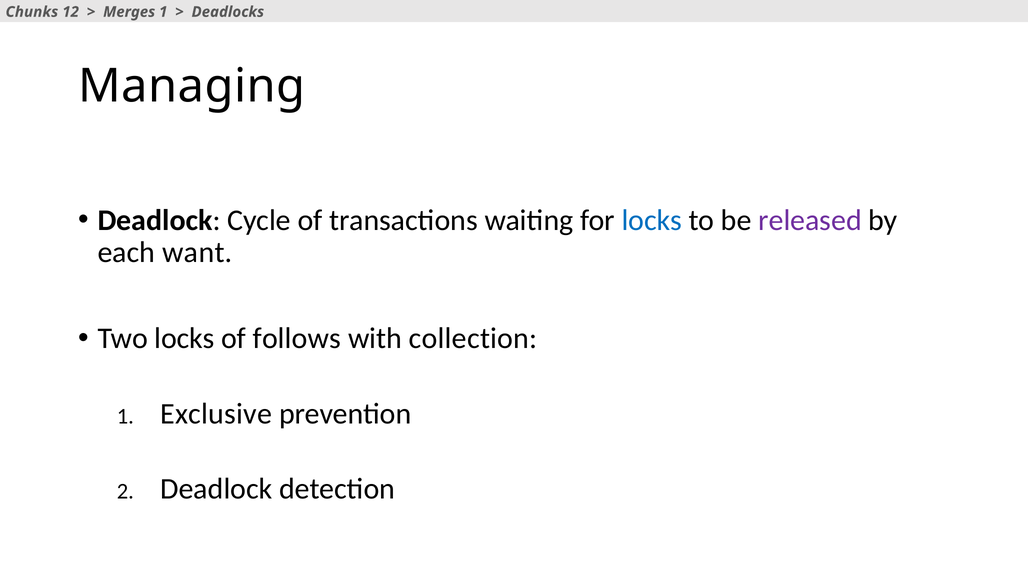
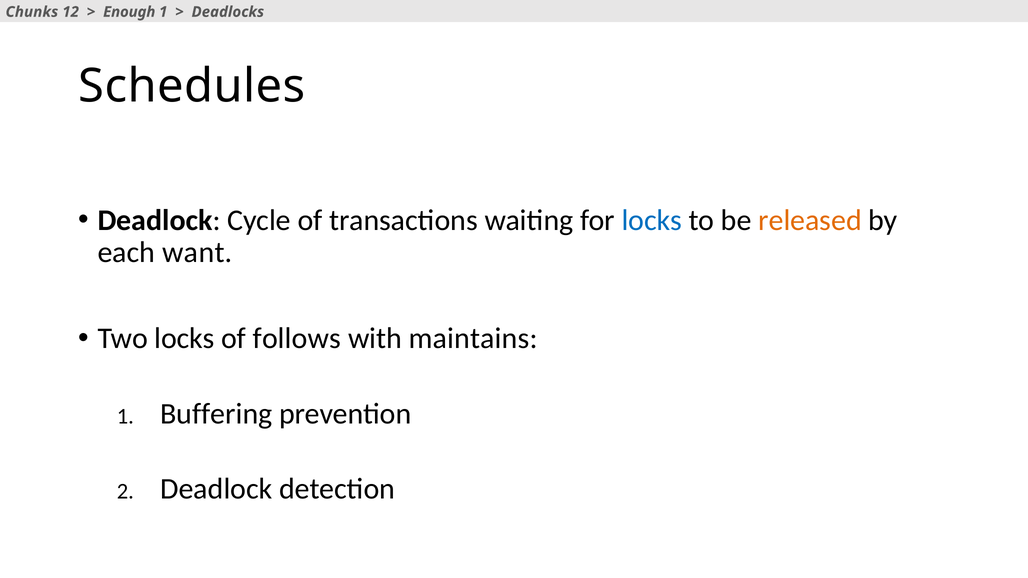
Merges: Merges -> Enough (129, 12)
Managing: Managing -> Schedules (192, 86)
released colour: purple -> orange (810, 220)
collection: collection -> maintains (473, 339)
Exclusive: Exclusive -> Buffering (216, 414)
